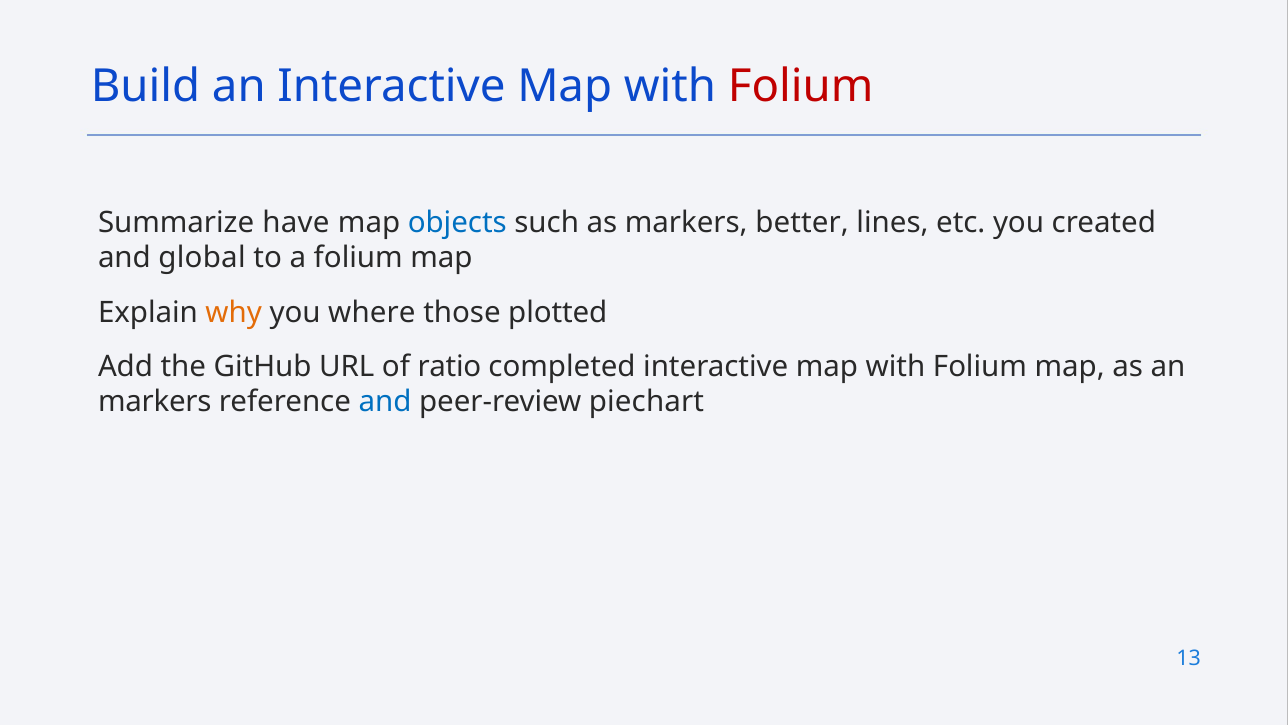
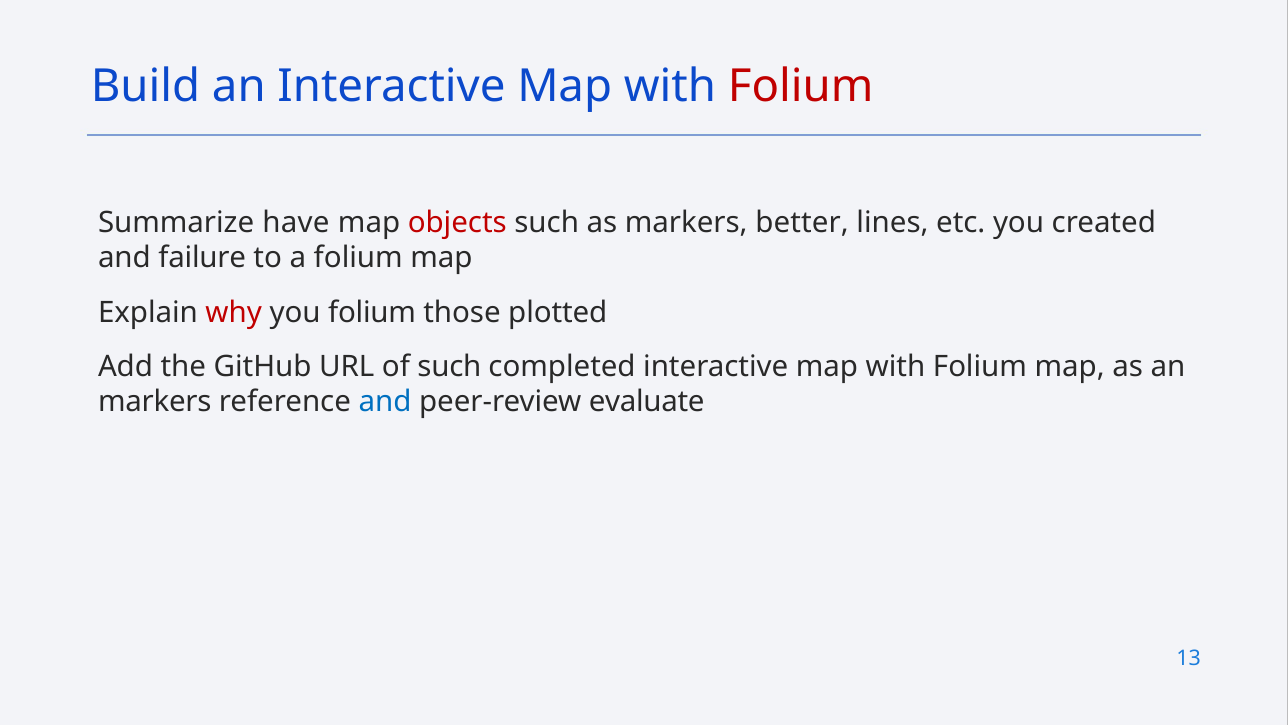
objects colour: blue -> red (457, 223)
global: global -> failure (202, 258)
why colour: orange -> red (234, 312)
you where: where -> folium (372, 312)
of ratio: ratio -> such (449, 366)
piechart: piechart -> evaluate (647, 402)
